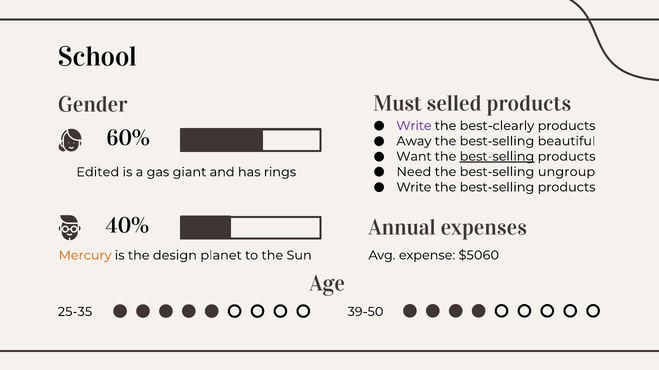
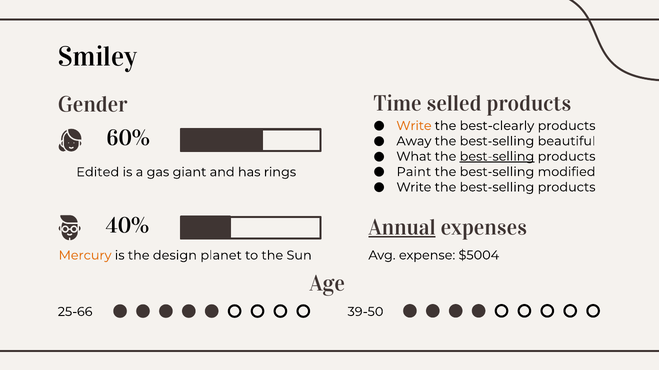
School: School -> Smiley (98, 57)
Must: Must -> Time (397, 104)
Write colour: purple -> orange (414, 126)
Want: Want -> What (414, 157)
Need: Need -> Paint (414, 172)
ungroup: ungroup -> modified (567, 172)
Annual underline: none -> present (402, 228)
$5060: $5060 -> $5004 (479, 256)
25-35: 25-35 -> 25-66 (75, 312)
